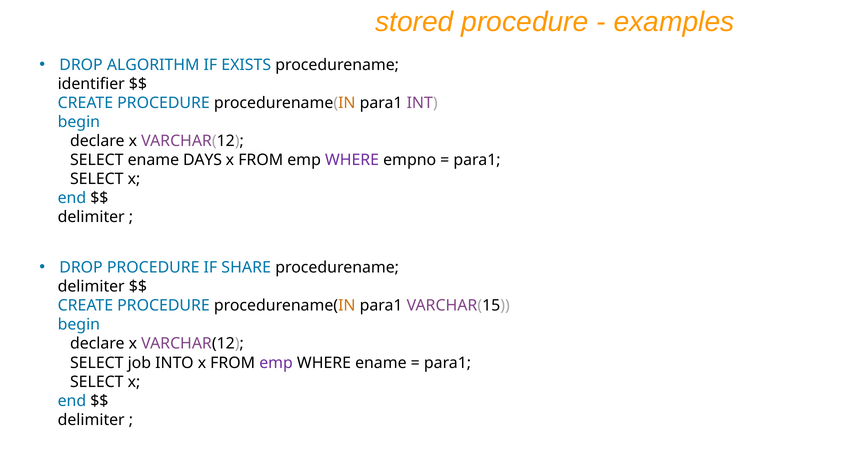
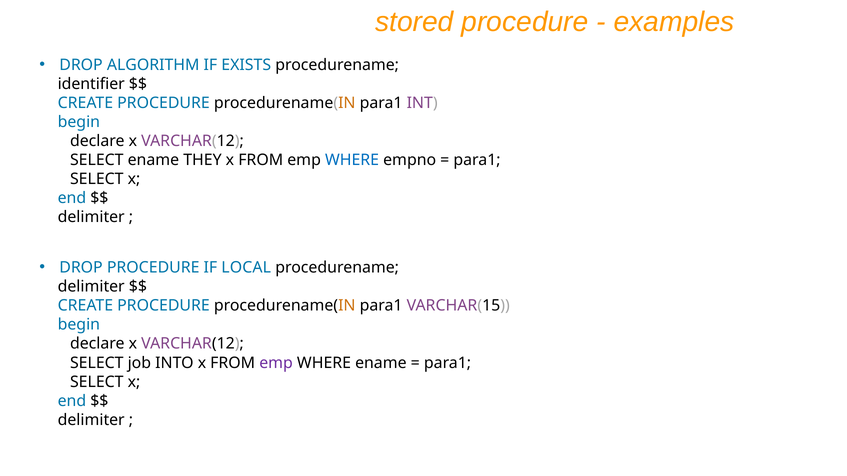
DAYS: DAYS -> THEY (202, 160)
WHERE colour: purple -> blue (352, 160)
SHARE: SHARE -> LOCAL (246, 268)
